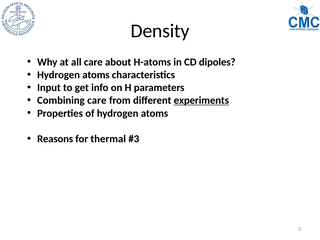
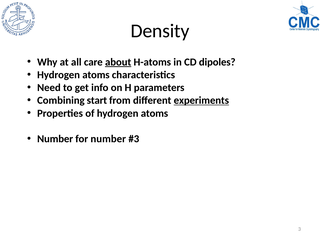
about underline: none -> present (118, 62)
Input: Input -> Need (49, 88)
Combining care: care -> start (97, 100)
Reasons: Reasons -> Number (55, 139)
for thermal: thermal -> number (108, 139)
